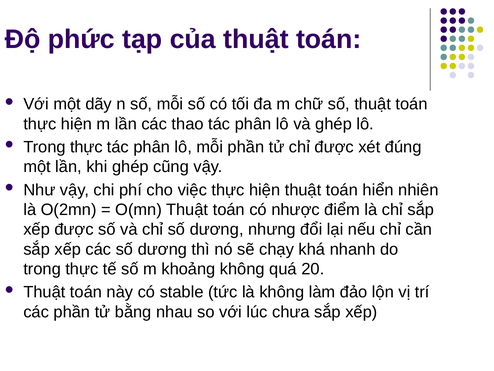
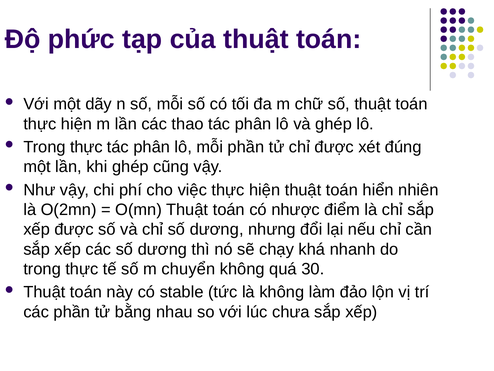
khoảng: khoảng -> chuyển (188, 269)
20: 20 -> 30 (313, 269)
